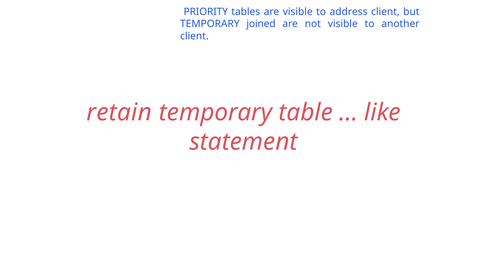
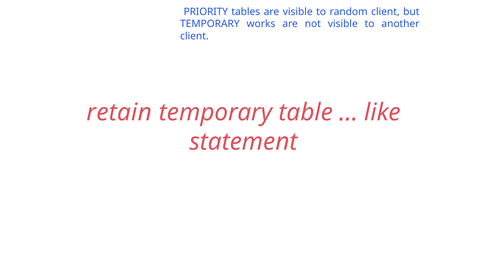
address: address -> random (349, 12)
joined: joined -> works (261, 24)
